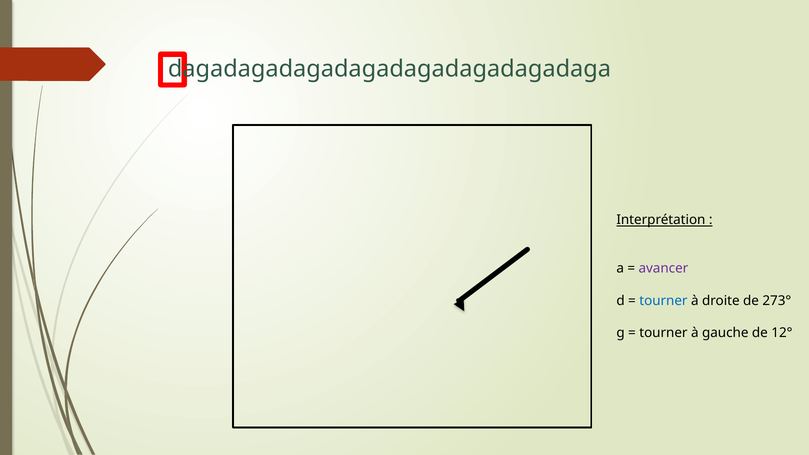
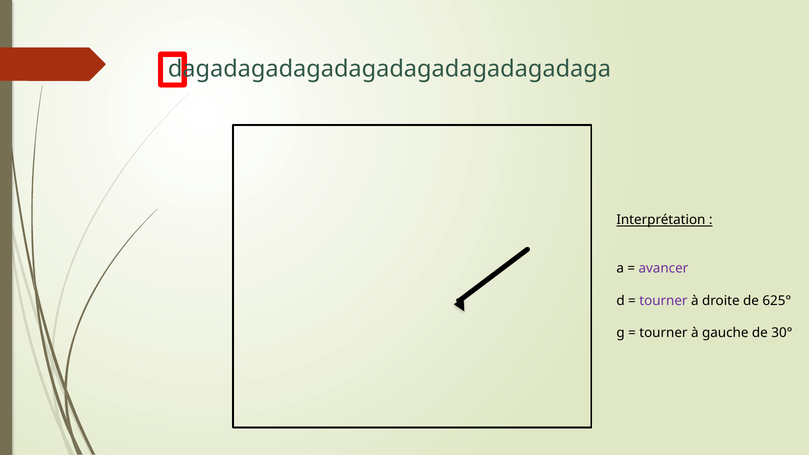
tourner colour: blue -> purple (663, 301)
273°: 273° -> 625° (777, 301)
12°: 12° -> 30° (782, 333)
